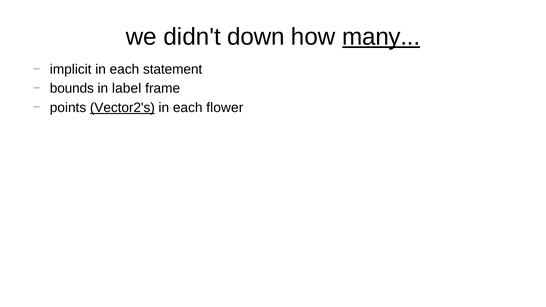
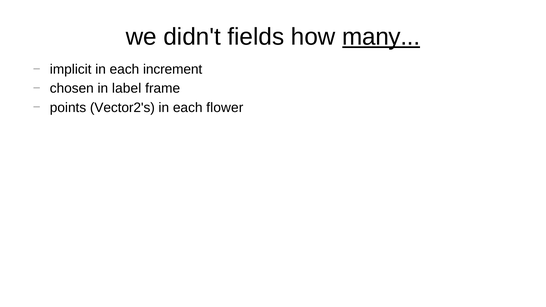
down: down -> fields (256, 37)
statement: statement -> increment (173, 69)
bounds: bounds -> chosen (72, 89)
Vector2's underline: present -> none (122, 108)
